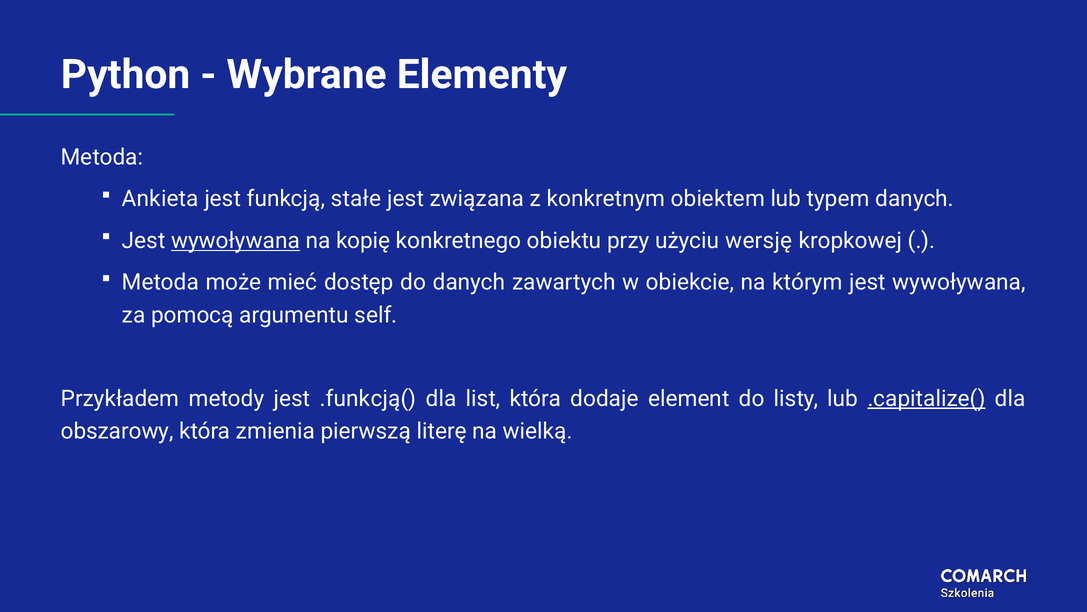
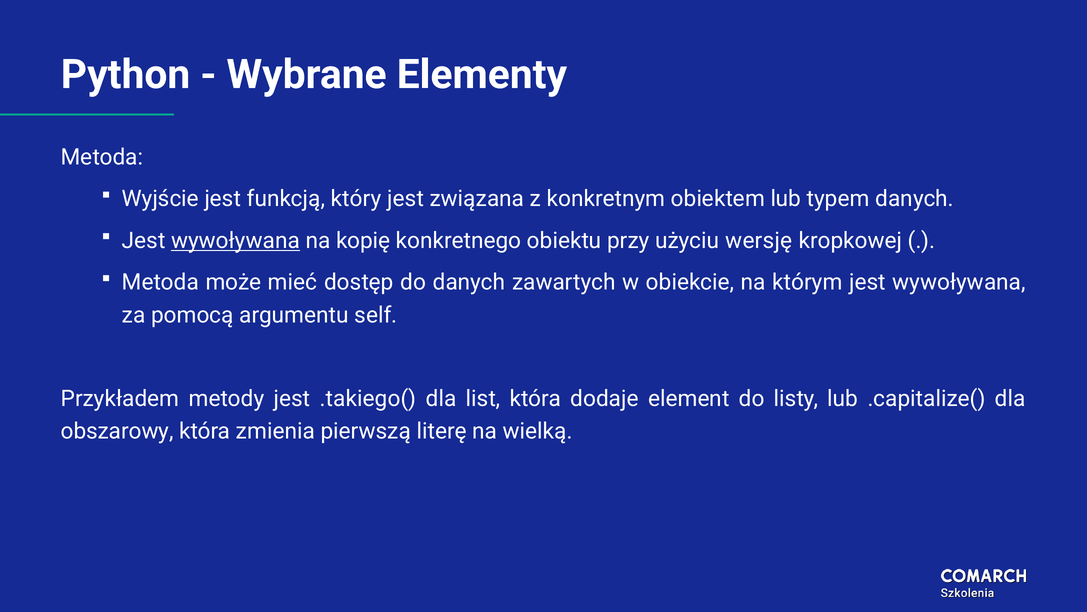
Ankieta: Ankieta -> Wyjście (160, 199)
stałe: stałe -> który (356, 199)
.funkcją(: .funkcją( -> .takiego( (368, 398)
.capitalize( underline: present -> none (927, 398)
